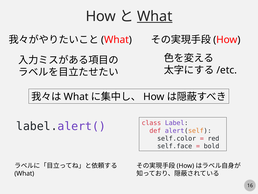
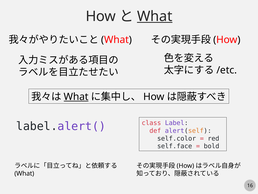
What underline: none -> present (76, 97)
